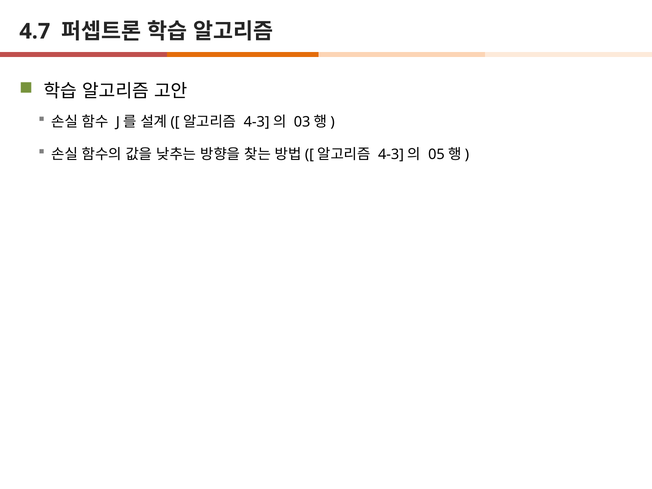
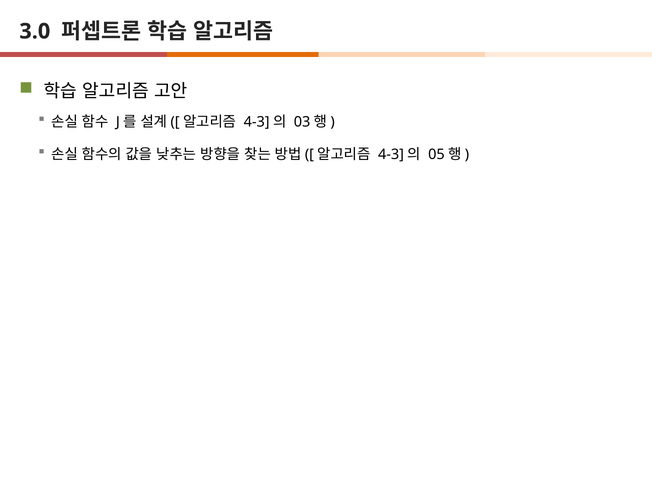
4.7: 4.7 -> 3.0 (35, 31)
